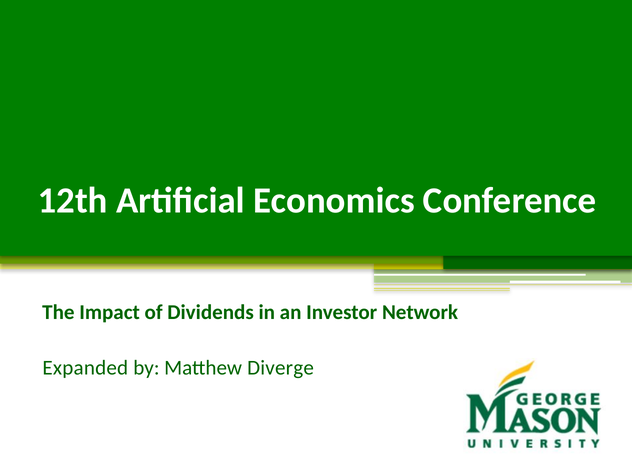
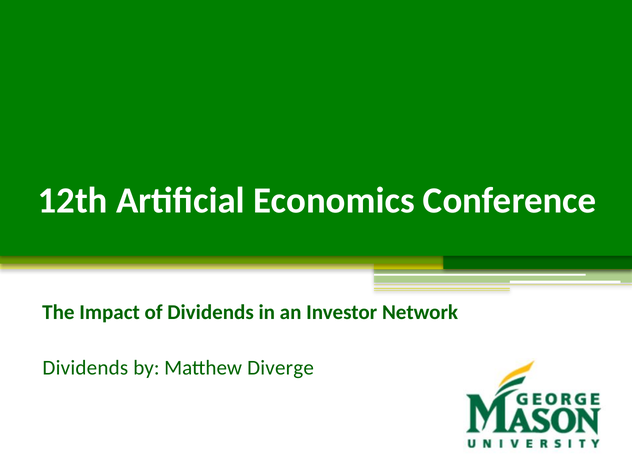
Expanded: Expanded -> Dividends (85, 368)
